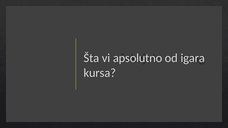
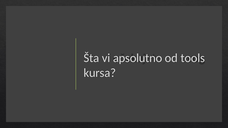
igara: igara -> tools (193, 58)
